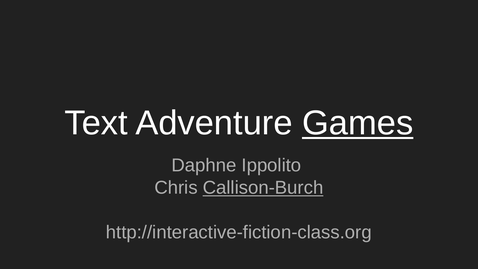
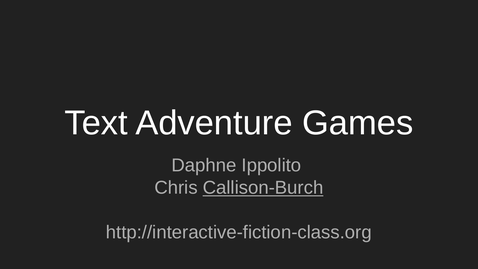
Games underline: present -> none (358, 123)
